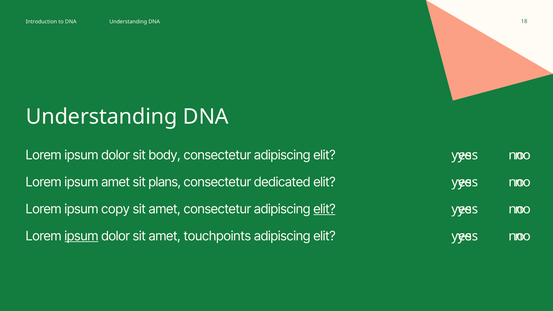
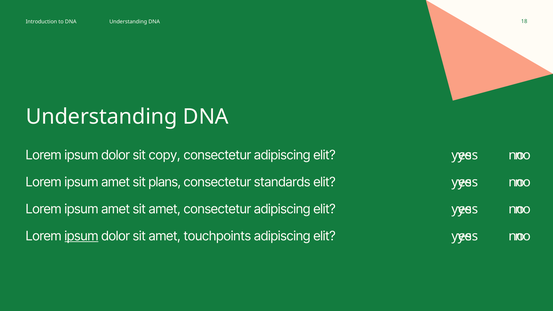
body: body -> copy (165, 155)
dedicated: dedicated -> standards (282, 182)
copy: copy -> amet (116, 209)
elit underline: present -> none (324, 209)
